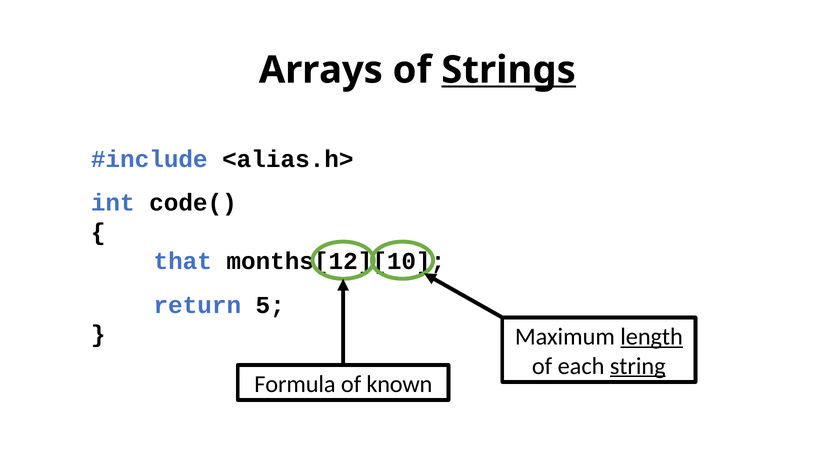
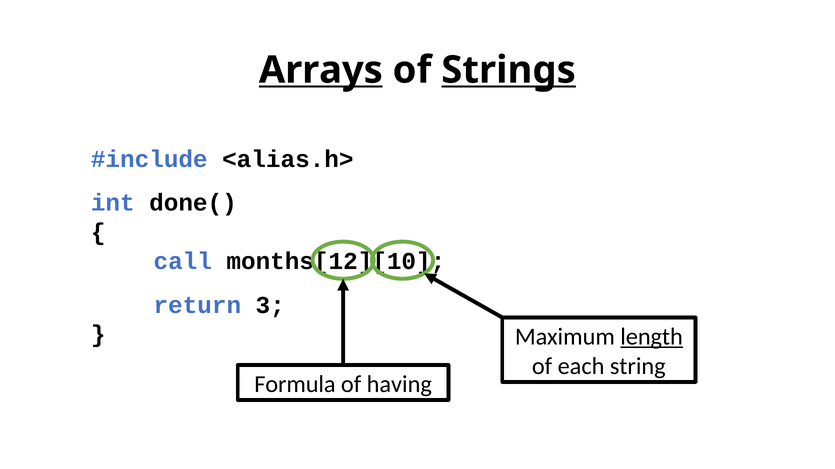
Arrays underline: none -> present (321, 70)
code(: code( -> done( (193, 203)
that: that -> call (183, 262)
5: 5 -> 3 (270, 306)
string underline: present -> none (638, 367)
known: known -> having (399, 385)
